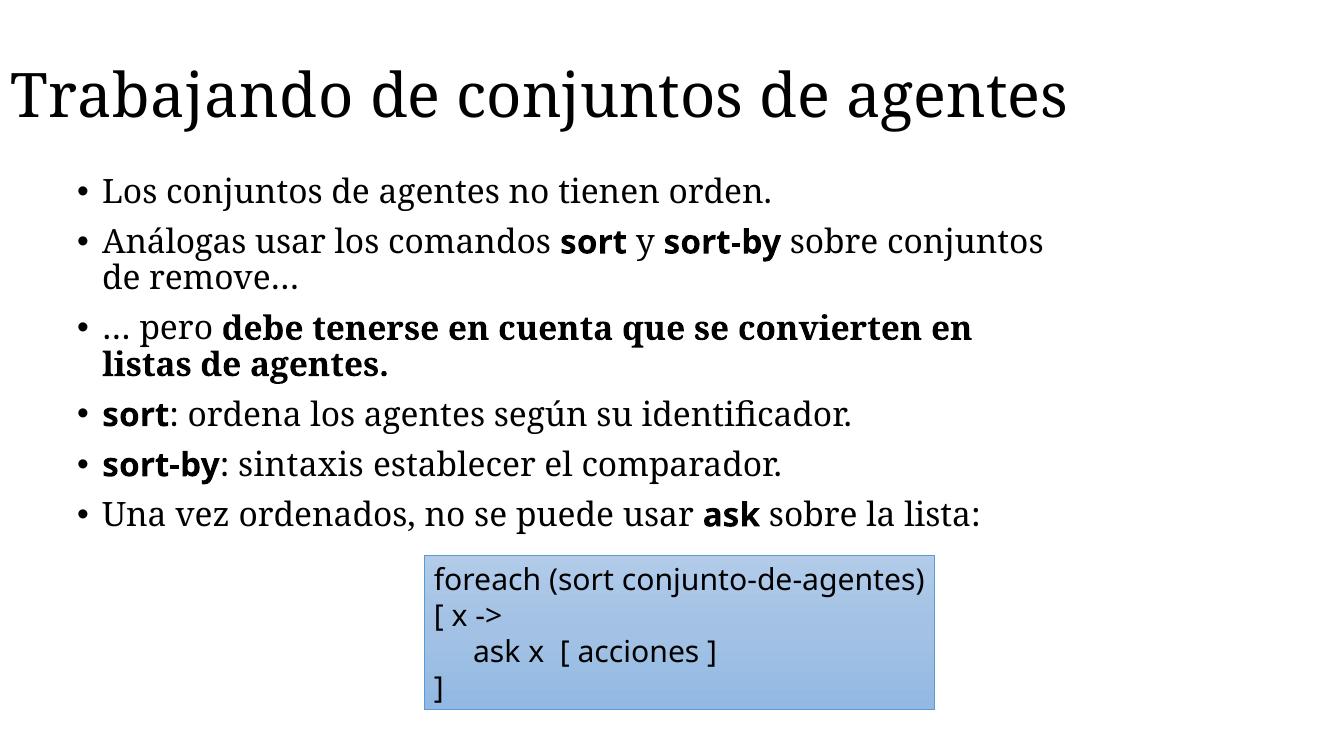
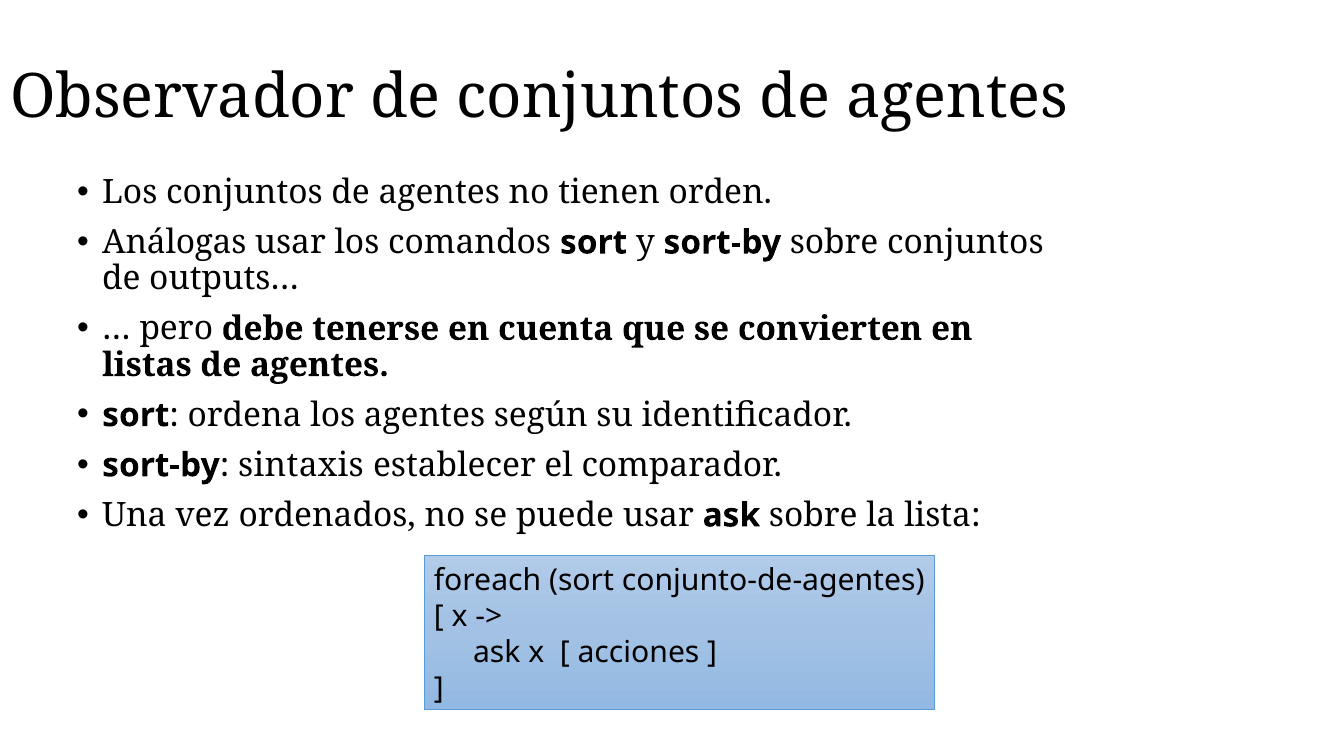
Trabajando: Trabajando -> Observador (182, 97)
remove…: remove… -> outputs… (224, 279)
